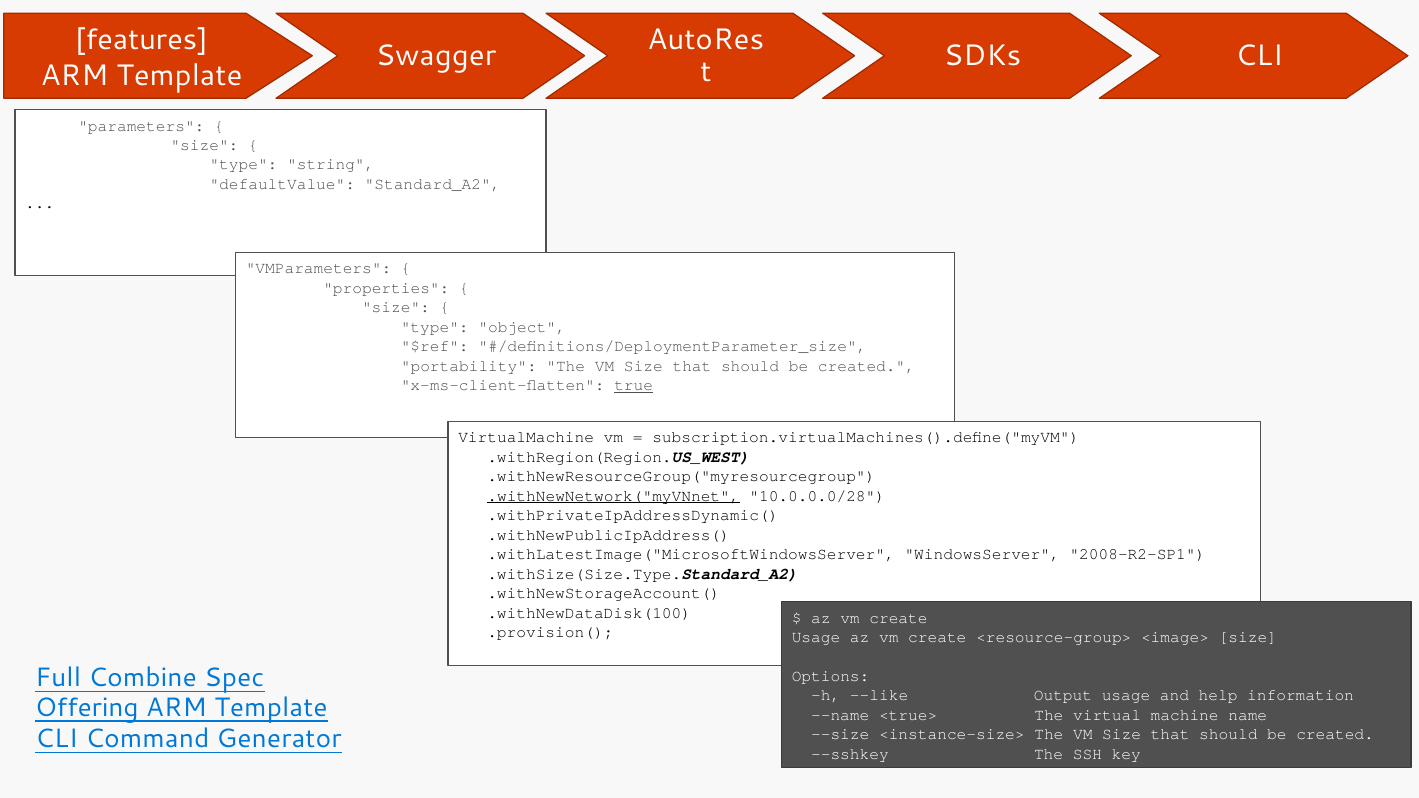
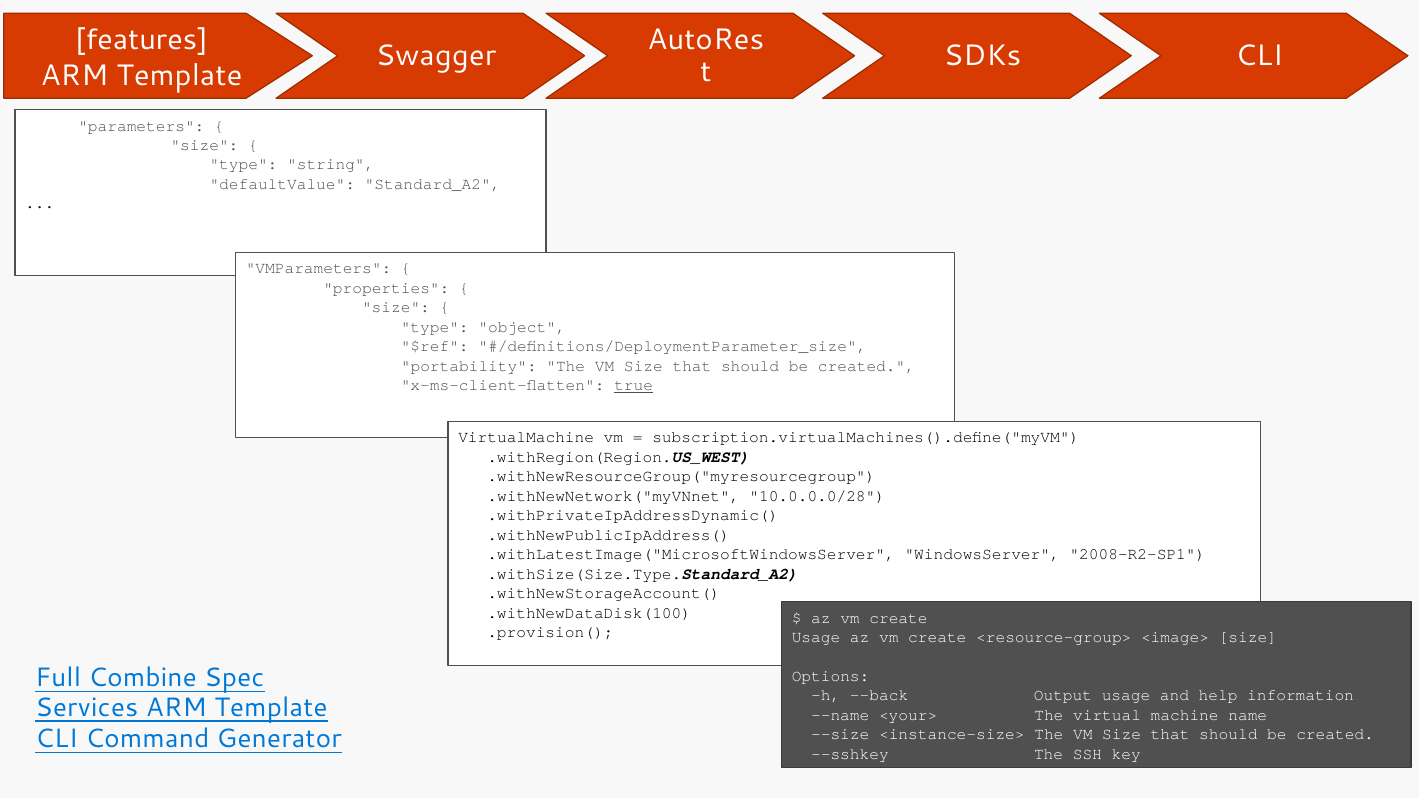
.withNewNetwork("myVNnet underline: present -> none (613, 496)
--like: --like -> --back (879, 696)
Offering: Offering -> Services (87, 708)
<true>: <true> -> <your> (908, 715)
